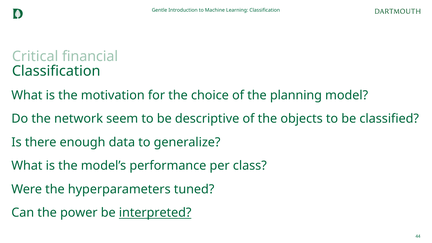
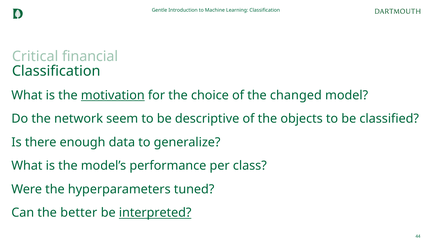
motivation underline: none -> present (113, 95)
planning: planning -> changed (296, 95)
power: power -> better (79, 213)
